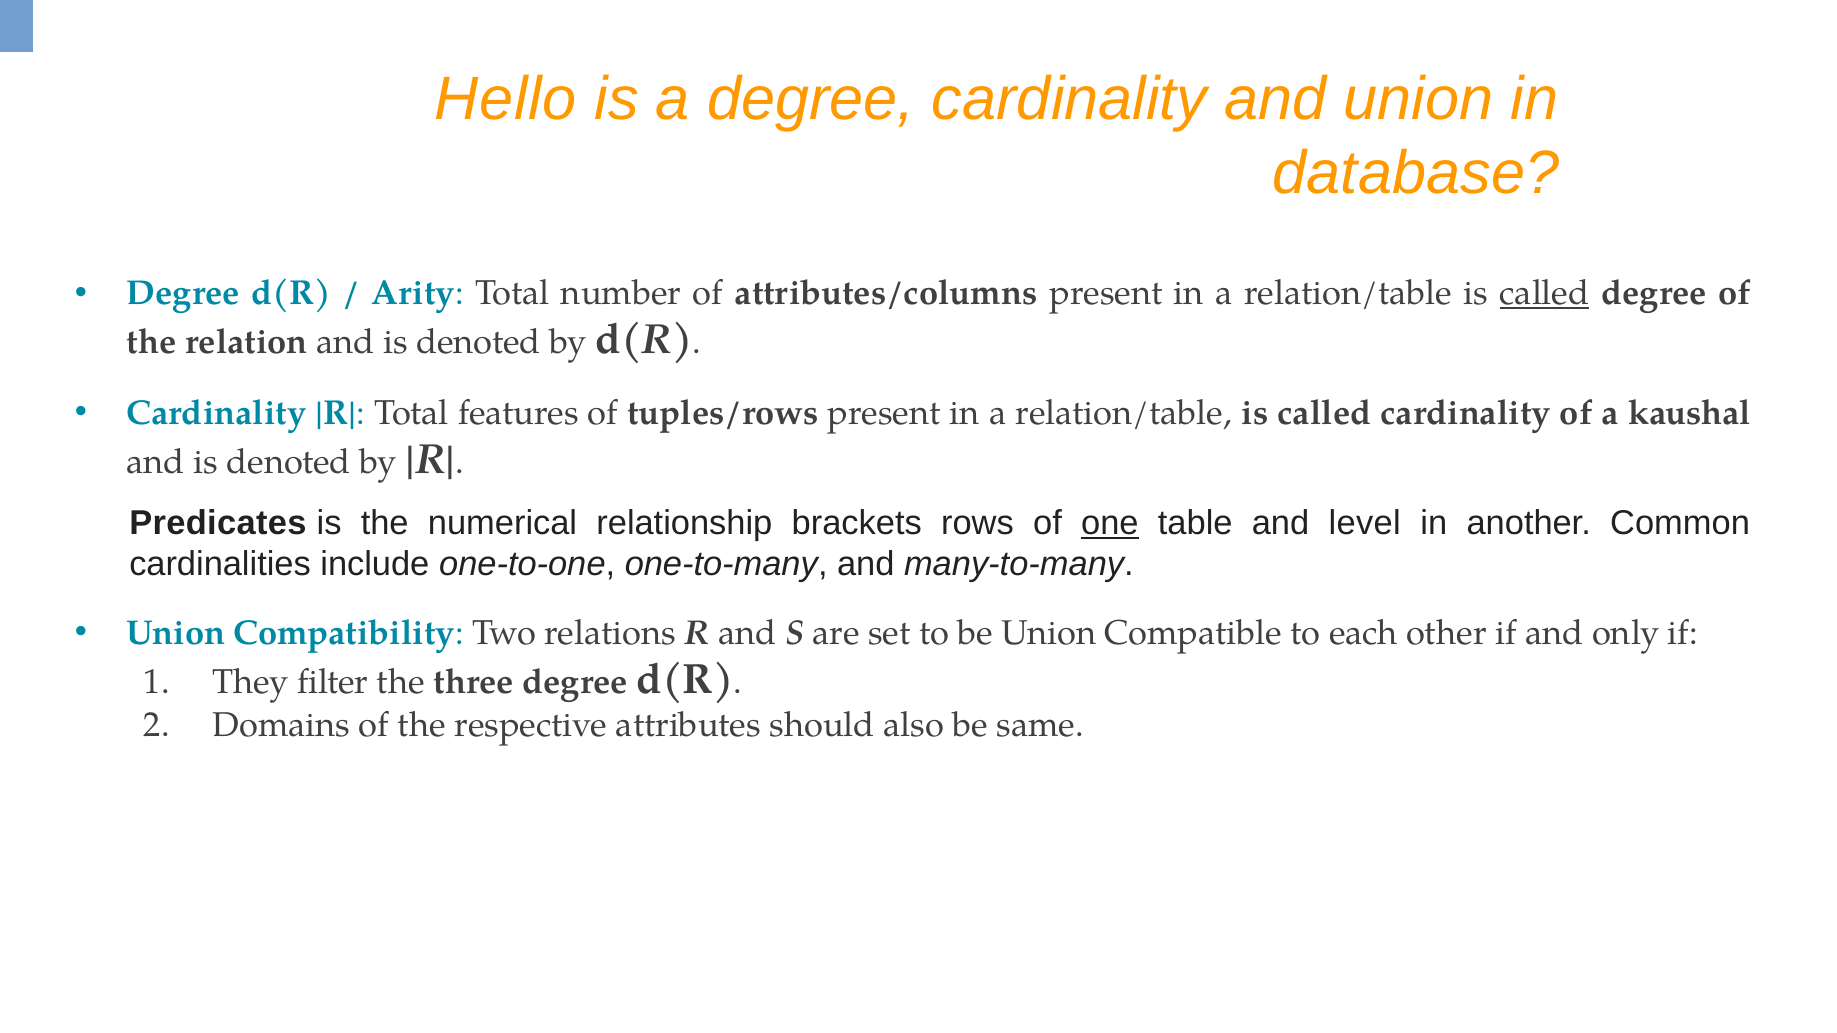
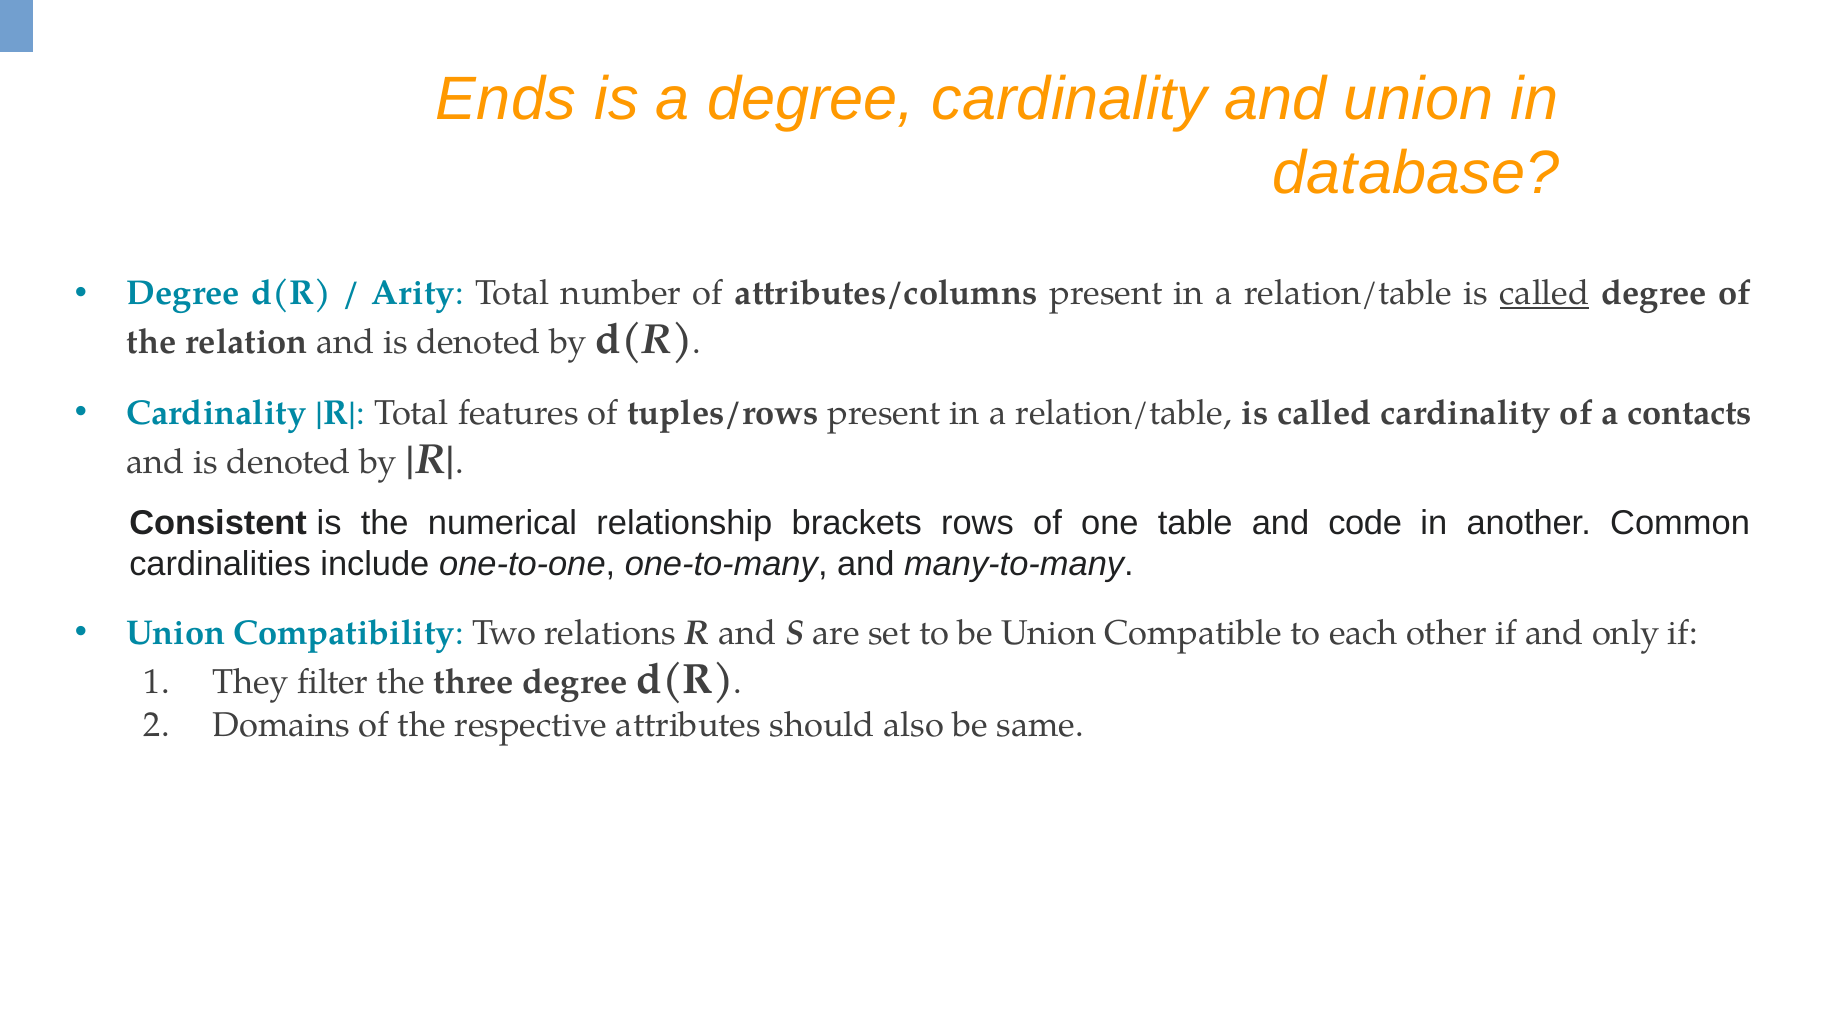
Hello: Hello -> Ends (506, 100)
kaushal: kaushal -> contacts (1690, 413)
Predicates: Predicates -> Consistent (218, 523)
one underline: present -> none (1110, 523)
level: level -> code (1365, 523)
